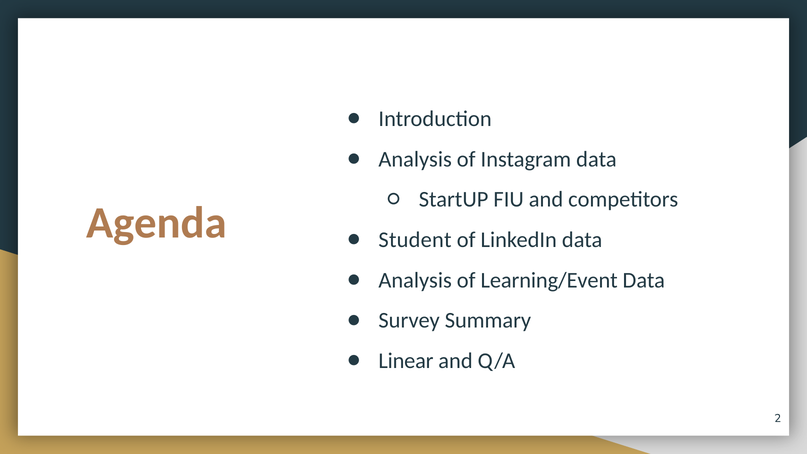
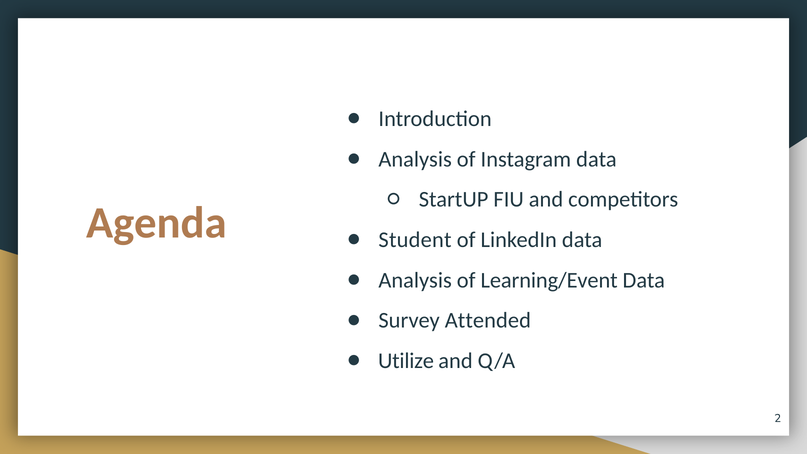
Summary: Summary -> Attended (488, 321)
Linear: Linear -> Utilize (406, 361)
